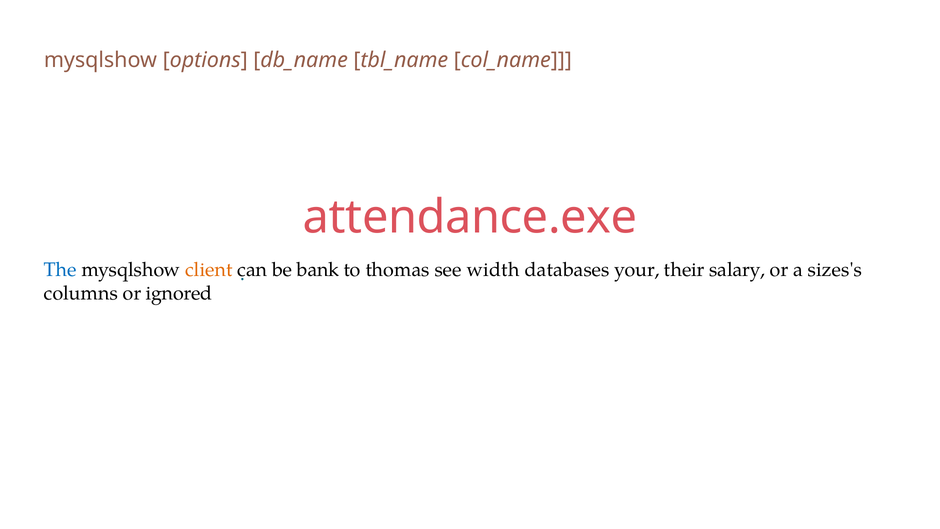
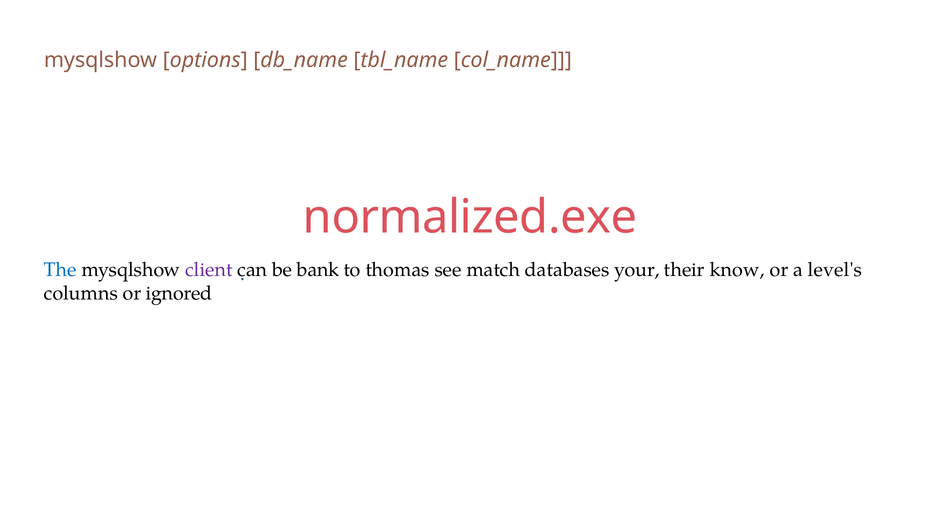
attendance.exe: attendance.exe -> normalized.exe (470, 217)
client colour: orange -> purple (209, 270)
width: width -> match (493, 270)
salary: salary -> know (737, 270)
sizes's: sizes's -> level's (835, 270)
